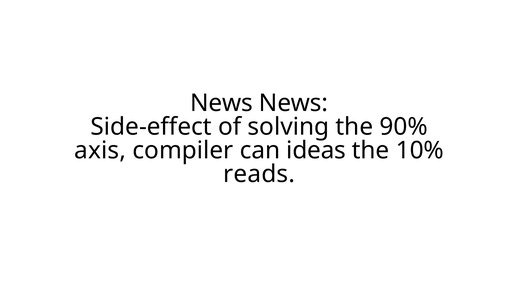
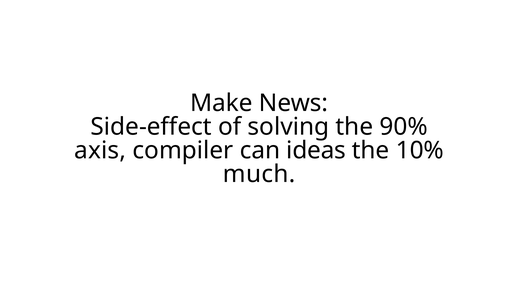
News: News -> Make (221, 103)
reads: reads -> much (259, 174)
